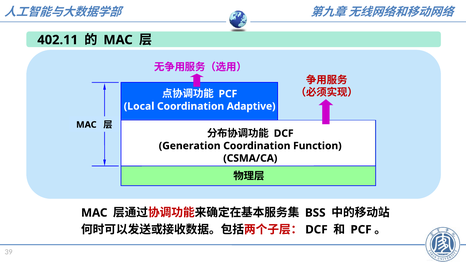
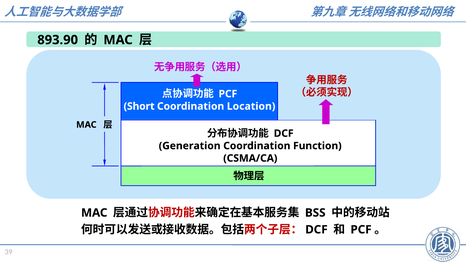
402.11: 402.11 -> 893.90 (58, 40)
Local: Local -> Short (139, 106)
Adaptive: Adaptive -> Location (251, 106)
